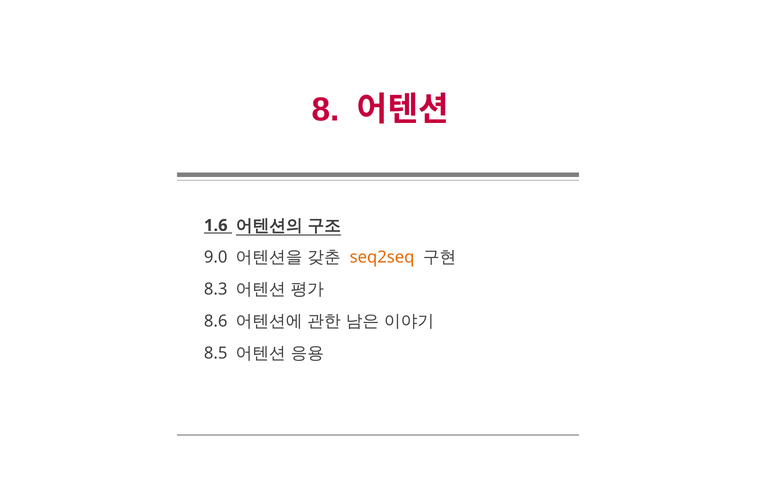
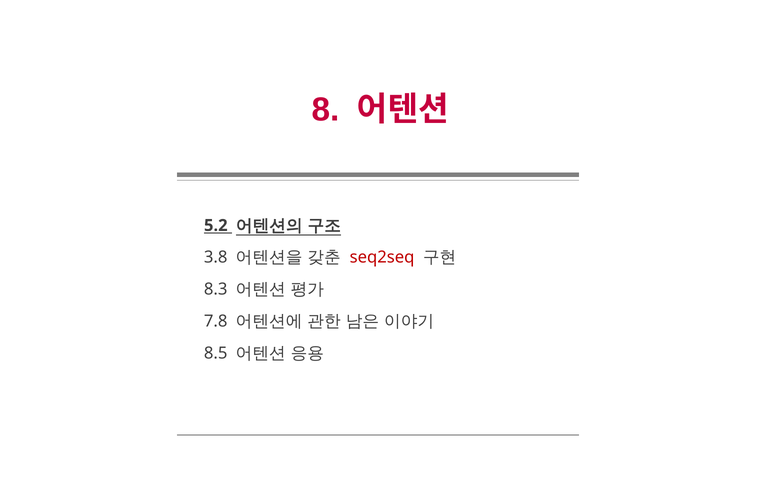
1.6: 1.6 -> 5.2 (216, 225)
9.0: 9.0 -> 3.8 (216, 257)
seq2seq colour: orange -> red (382, 257)
8.6: 8.6 -> 7.8 (216, 321)
